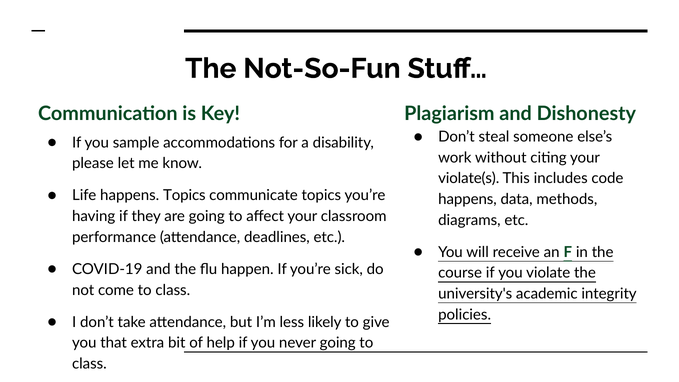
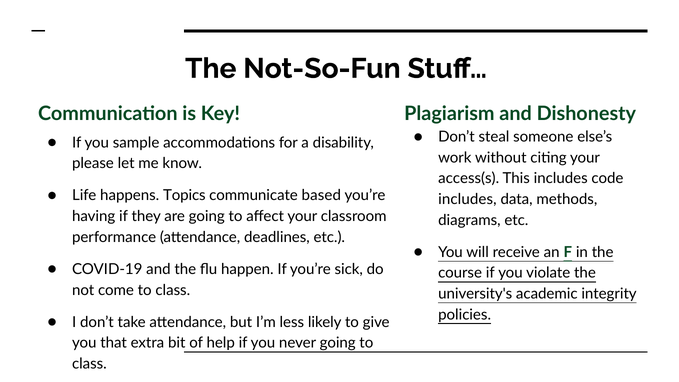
violate(s: violate(s -> access(s (469, 178)
communicate topics: topics -> based (321, 195)
happens: happens -> includes (467, 199)
